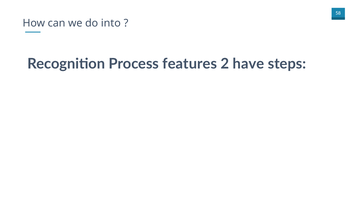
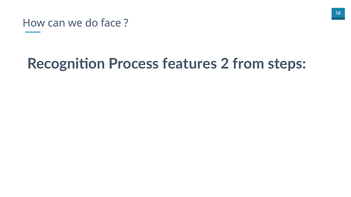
into: into -> face (111, 23)
have: have -> from (249, 64)
